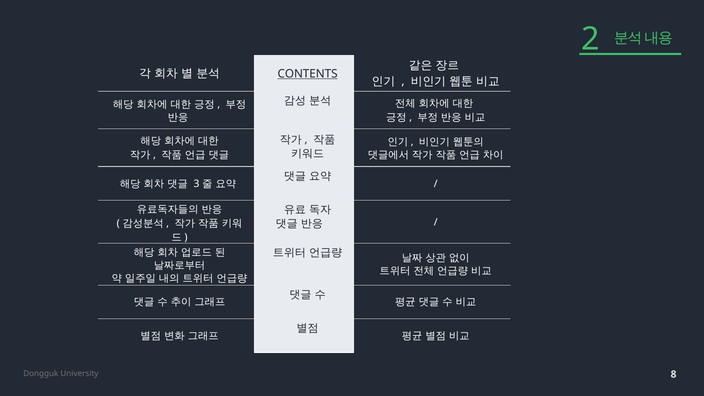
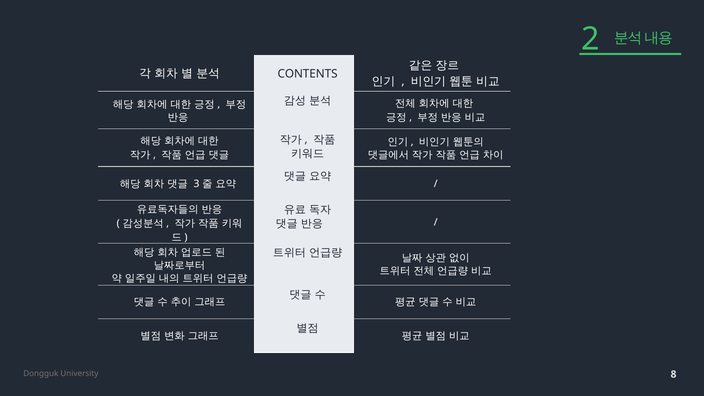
CONTENTS underline: present -> none (308, 74)
